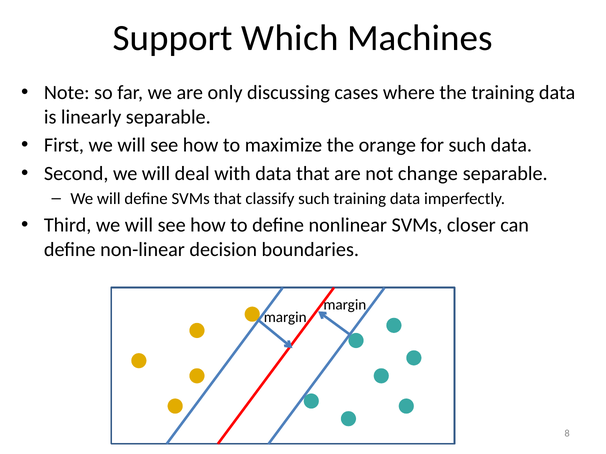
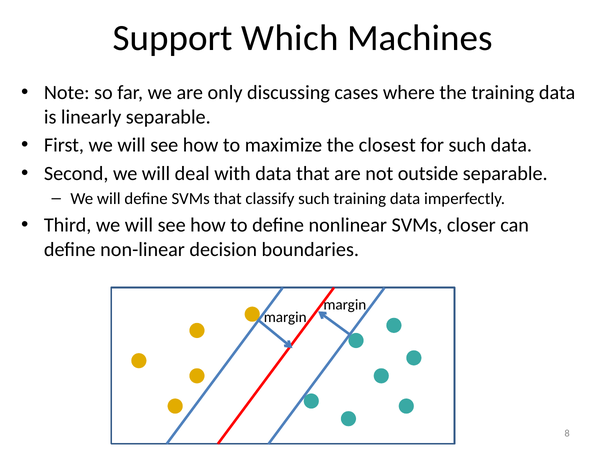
orange: orange -> closest (387, 145)
change: change -> outside (428, 174)
